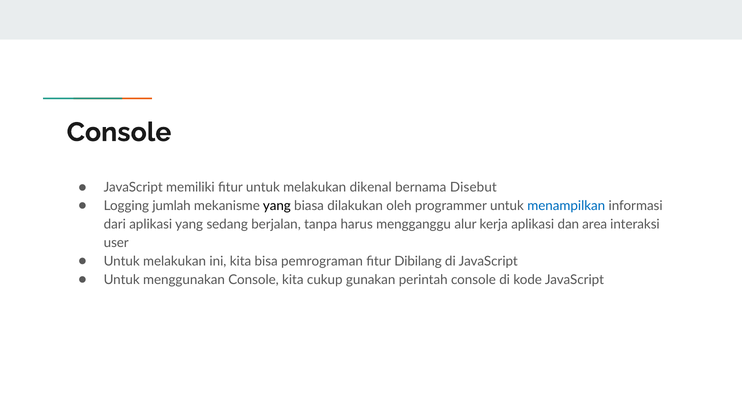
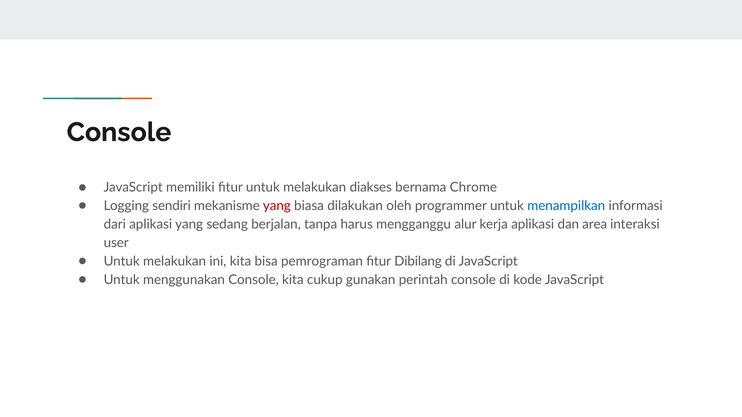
dikenal: dikenal -> diakses (371, 188)
Disebut: Disebut -> Chrome (473, 188)
jumlah: jumlah -> sendiri (172, 206)
yang colour: black -> red (277, 206)
